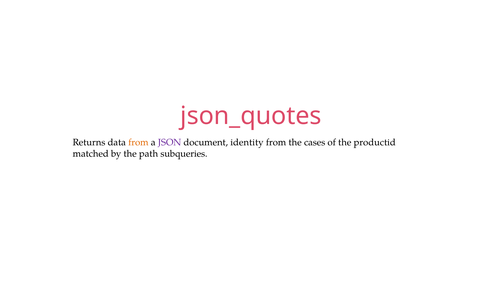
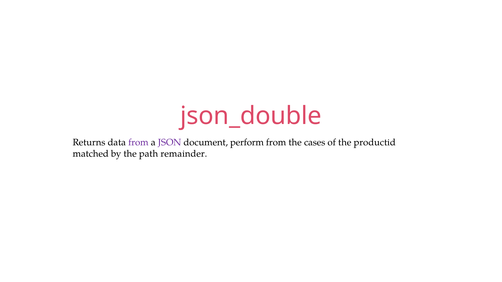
json_quotes: json_quotes -> json_double (251, 116)
from colour: orange -> purple (138, 143)
identity: identity -> perform (247, 143)
subqueries: subqueries -> remainder (184, 154)
